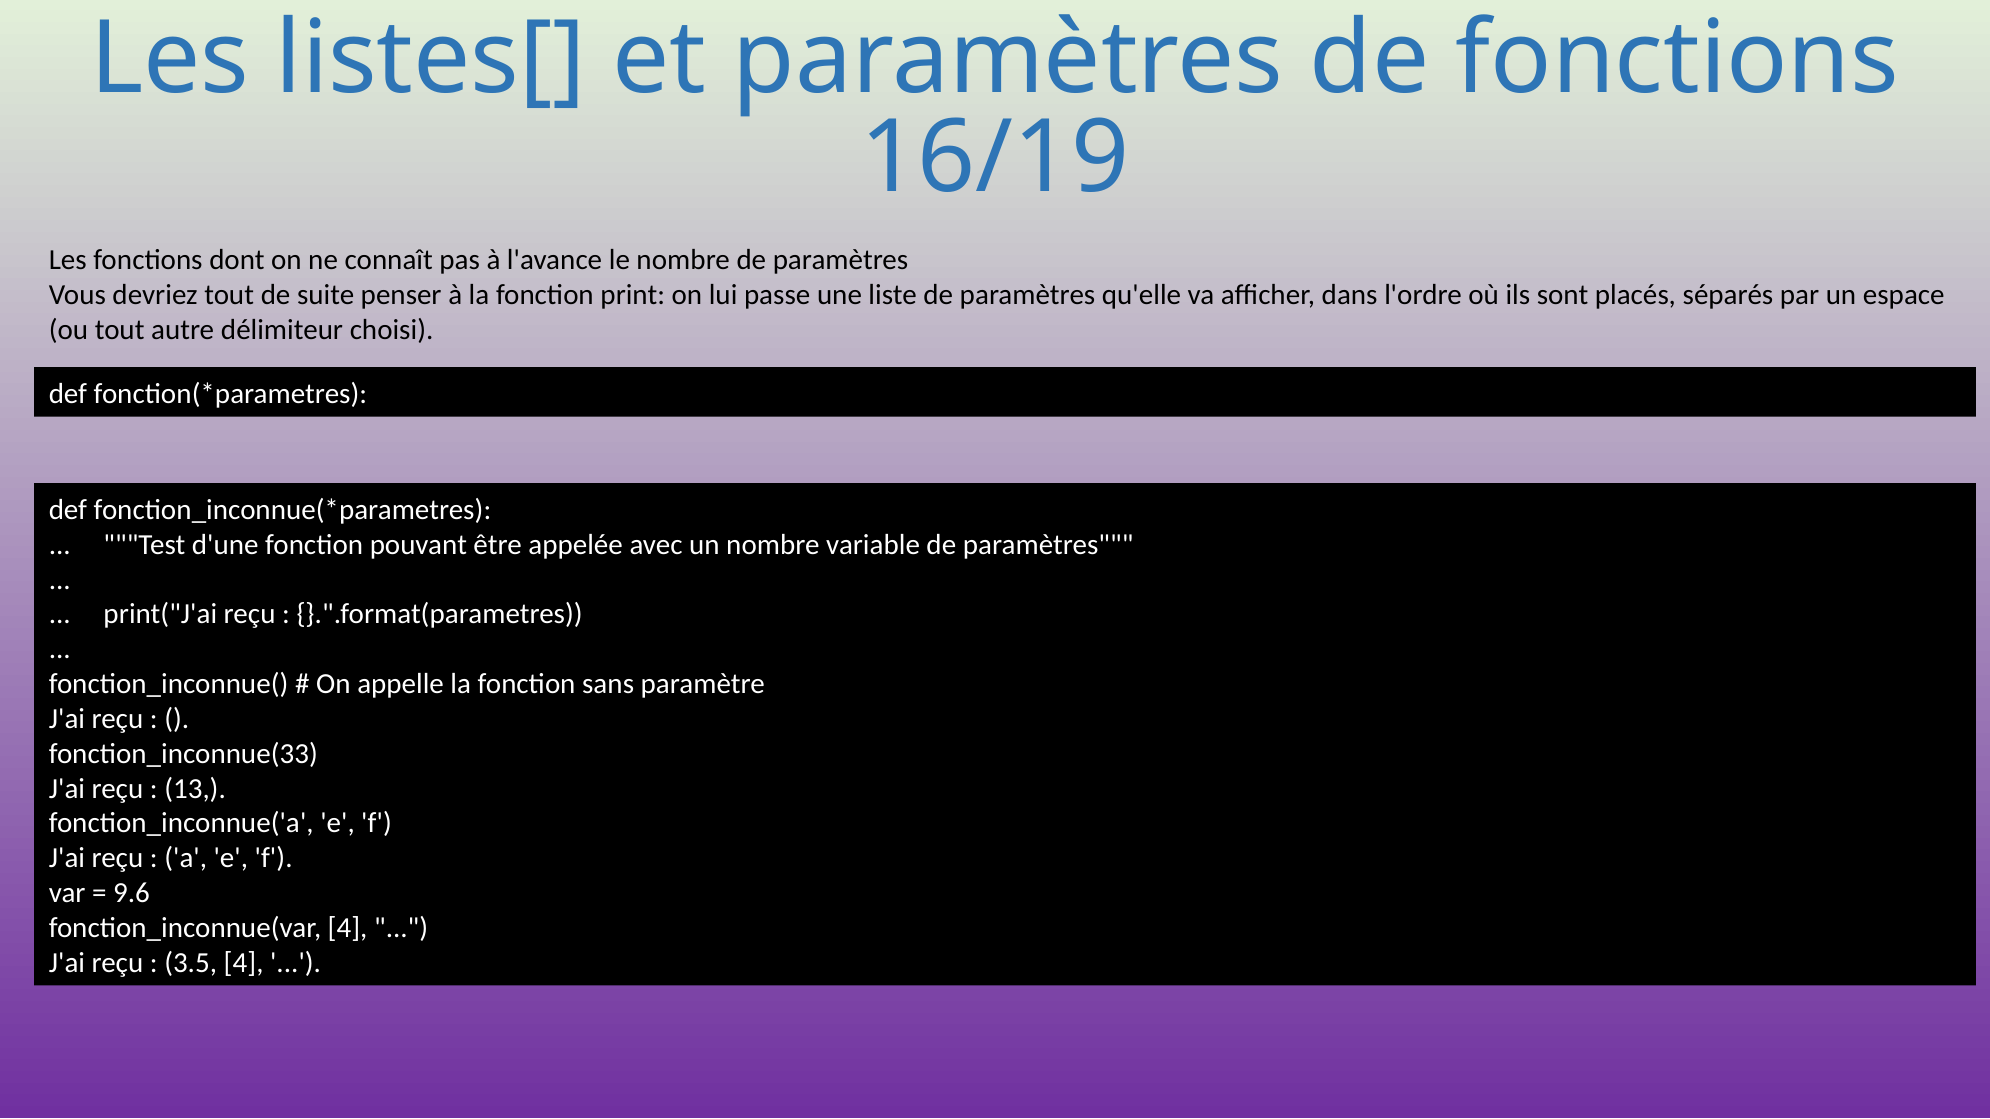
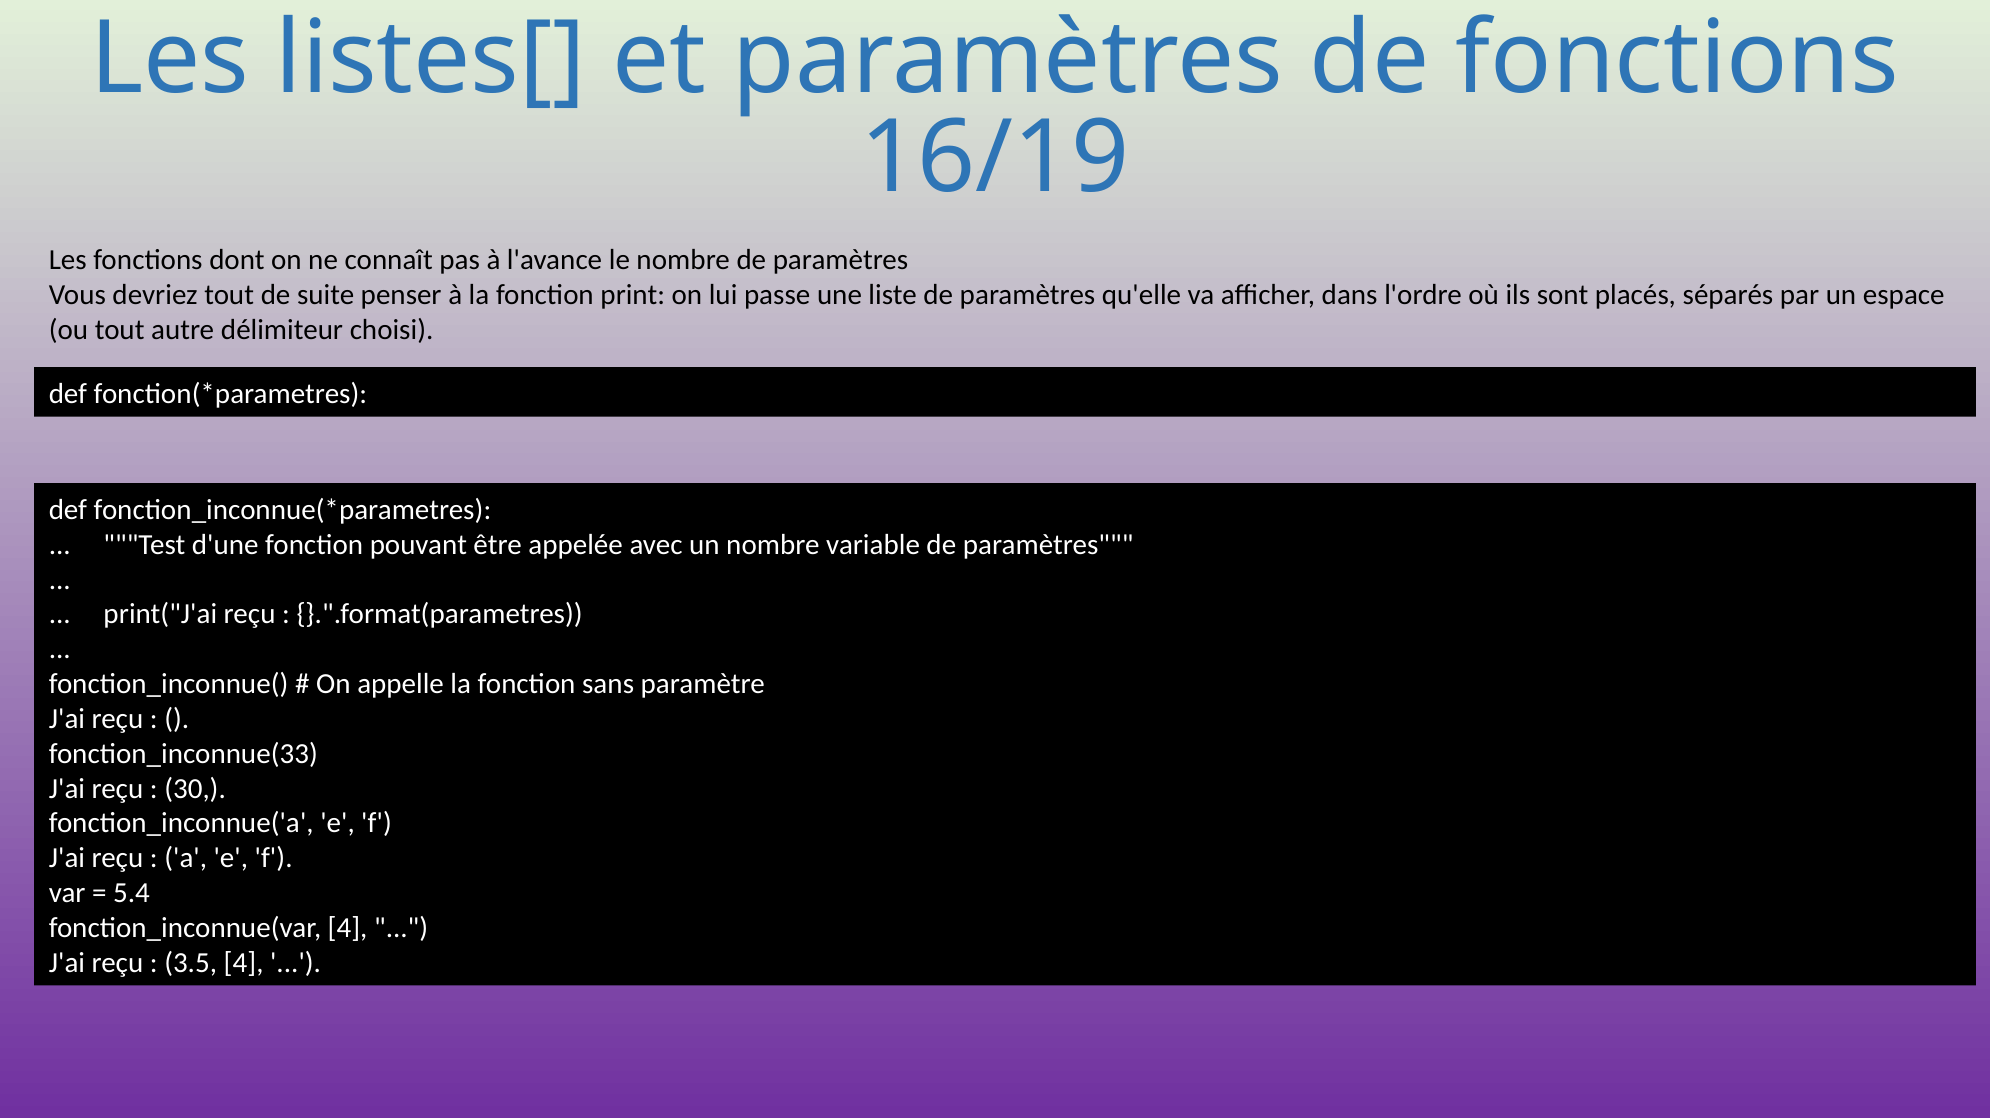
13: 13 -> 30 (195, 789)
9.6: 9.6 -> 5.4 (131, 893)
